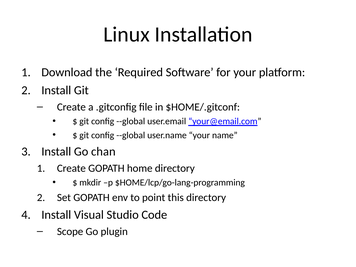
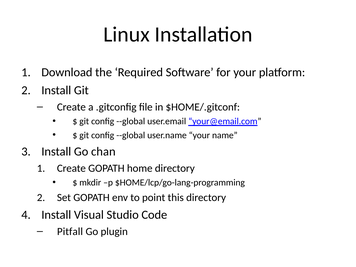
Scope: Scope -> Pitfall (70, 231)
